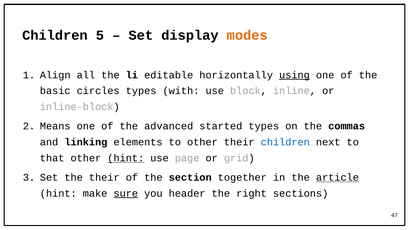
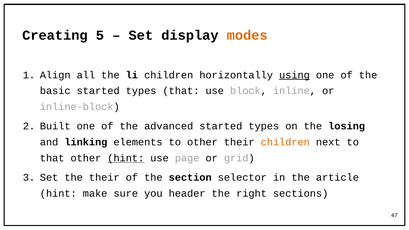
Children: Children -> Creating (55, 35)
li editable: editable -> children (169, 75)
basic circles: circles -> started (98, 91)
types with: with -> that (181, 91)
Means: Means -> Built (55, 126)
commas: commas -> losing (347, 126)
children colour: blue -> orange (285, 142)
together: together -> selector (242, 178)
article underline: present -> none (337, 178)
sure underline: present -> none (126, 193)
